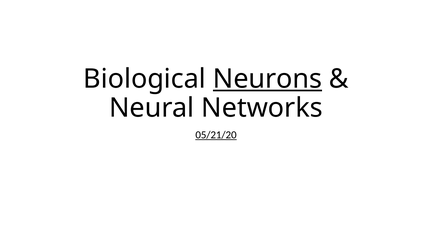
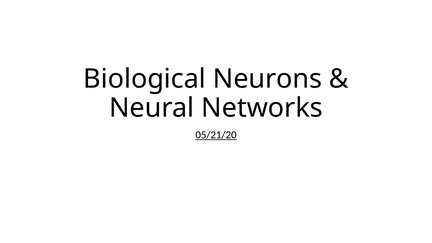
Neurons underline: present -> none (268, 79)
